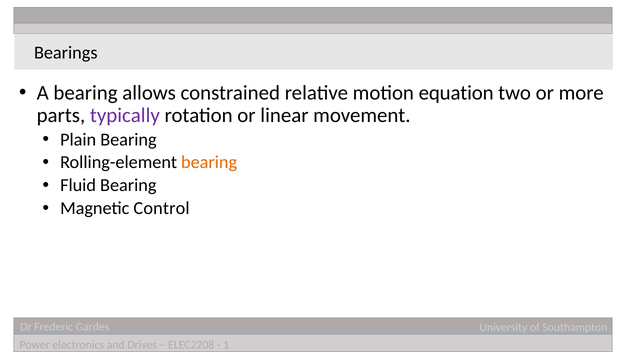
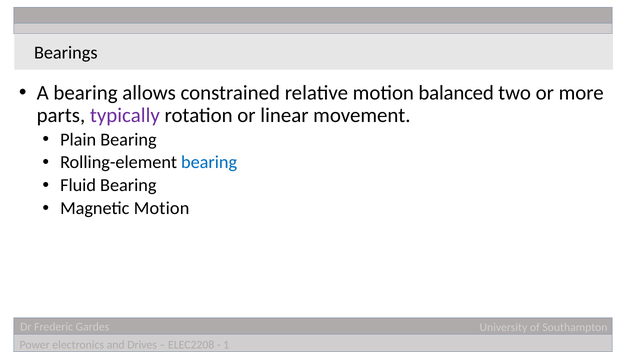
equation: equation -> balanced (456, 93)
bearing colour: orange -> blue (209, 163)
Magnetic Control: Control -> Motion (162, 208)
